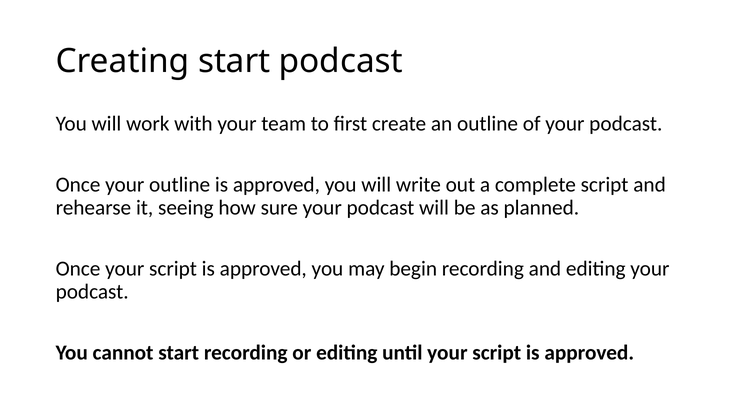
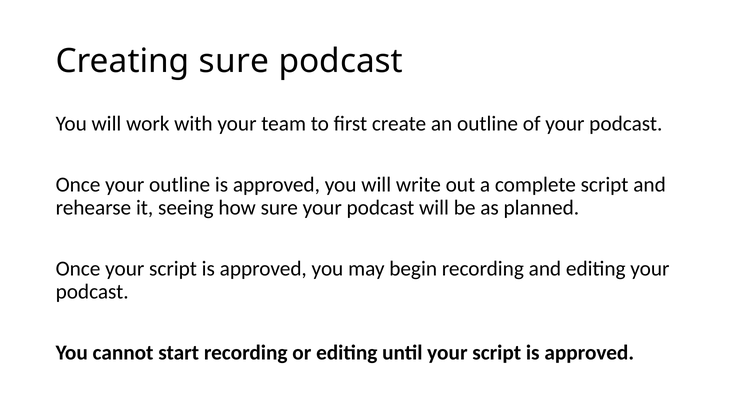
Creating start: start -> sure (234, 61)
